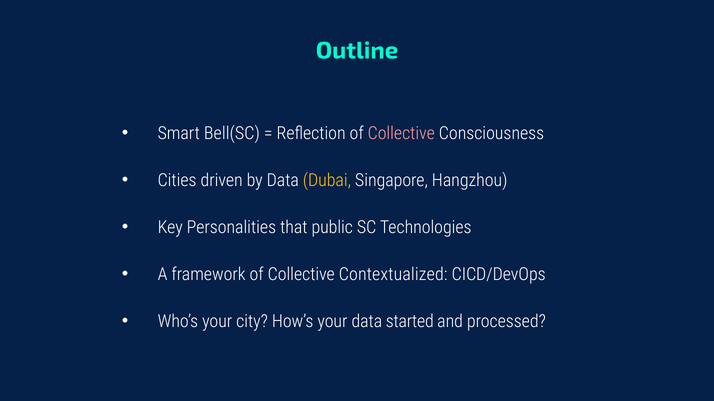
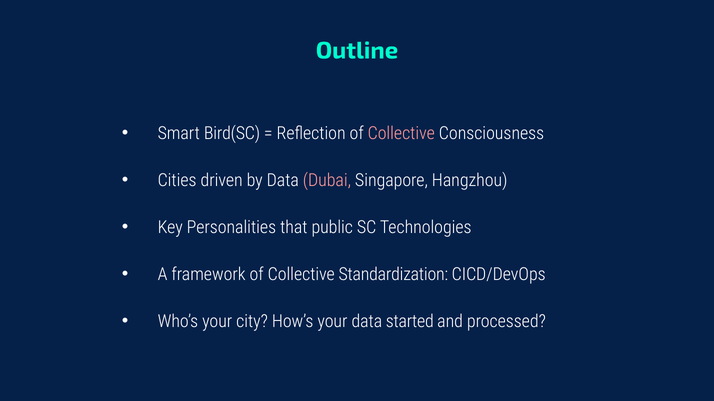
Bell(SC: Bell(SC -> Bird(SC (232, 134)
Dubai colour: yellow -> pink (327, 181)
Contextualized: Contextualized -> Standardization (393, 275)
